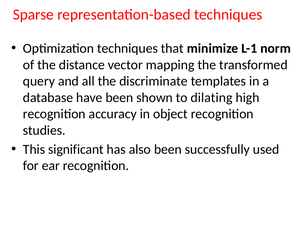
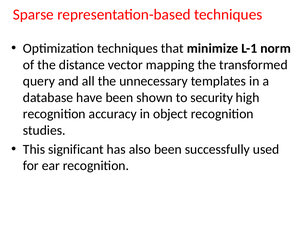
discriminate: discriminate -> unnecessary (154, 81)
dilating: dilating -> security (212, 97)
